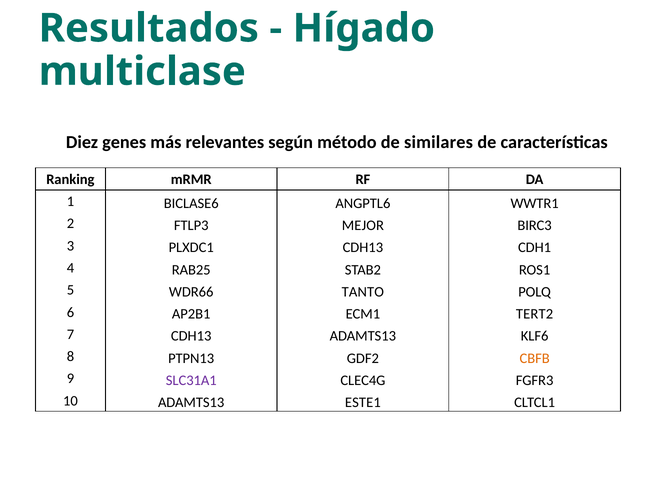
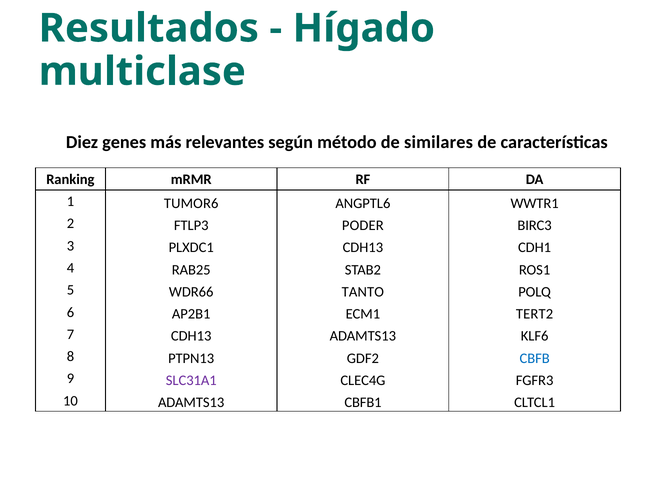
BICLASE6: BICLASE6 -> TUMOR6 (191, 203)
MEJOR: MEJOR -> PODER (363, 226)
CBFB colour: orange -> blue (535, 358)
ESTE1: ESTE1 -> CBFB1 (363, 403)
